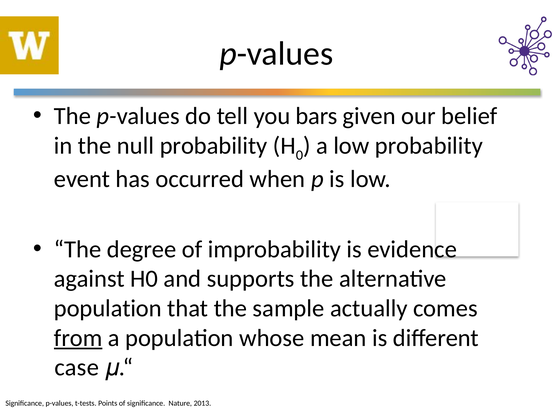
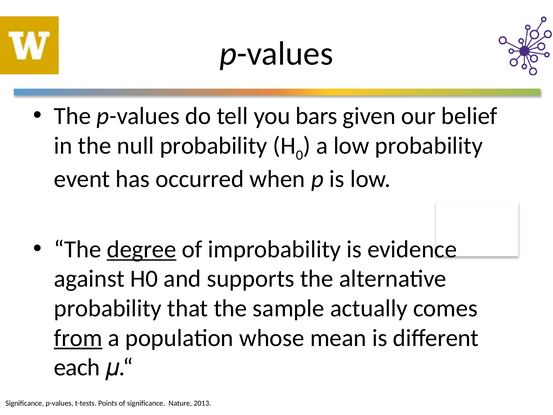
degree underline: none -> present (142, 249)
population: population -> probability (108, 308)
case: case -> each (77, 367)
